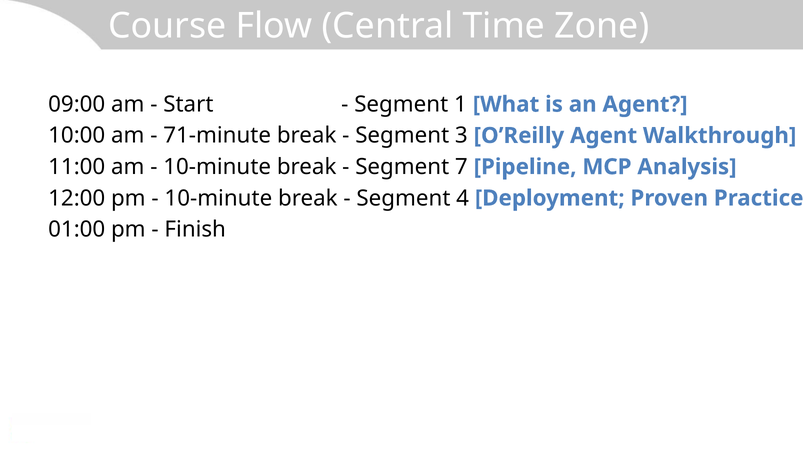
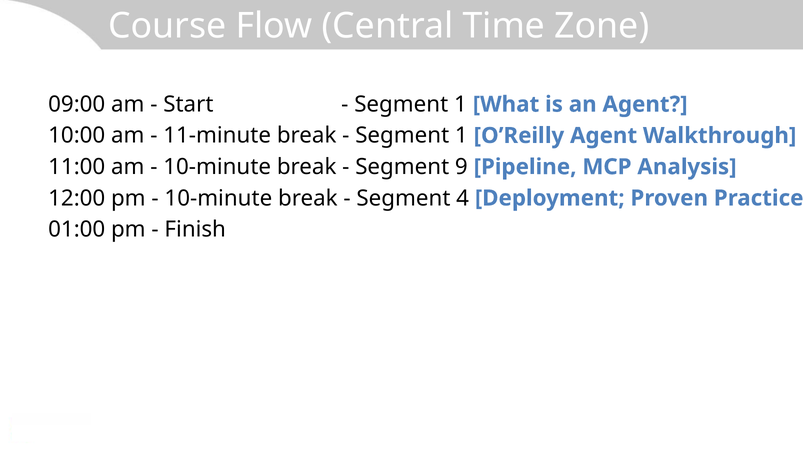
71-minute: 71-minute -> 11-minute (217, 136)
3: 3 -> 1 (461, 136)
7: 7 -> 9 (461, 167)
